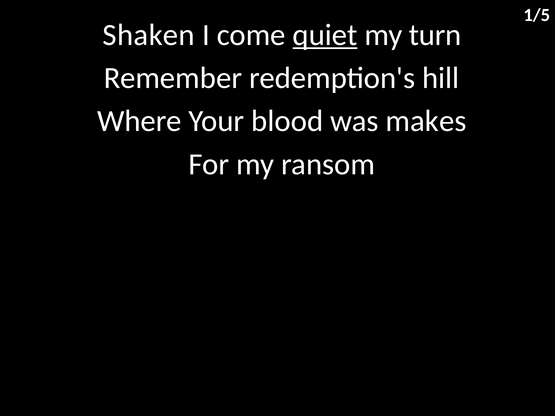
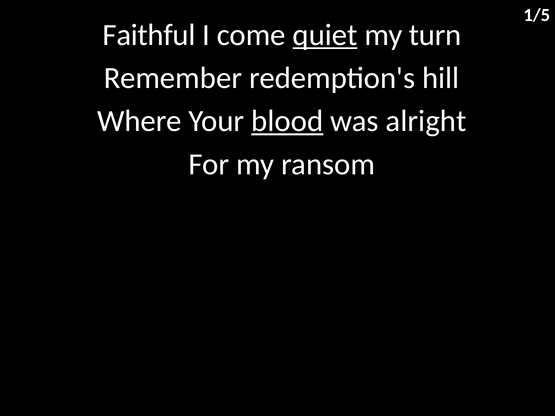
Shaken: Shaken -> Faithful (149, 35)
blood underline: none -> present (287, 121)
makes: makes -> alright (426, 121)
